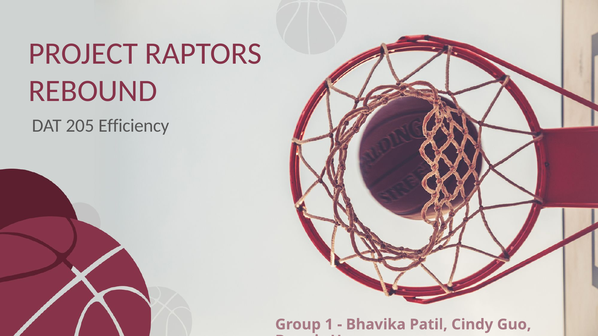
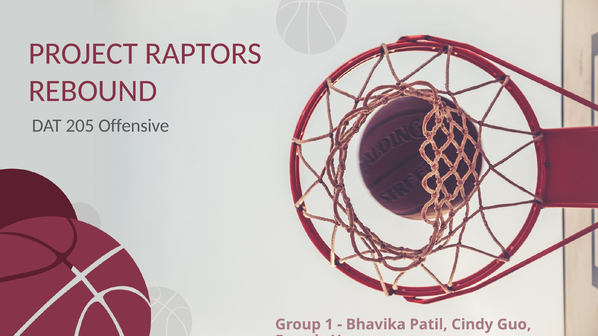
Efficiency: Efficiency -> Offensive (134, 126)
